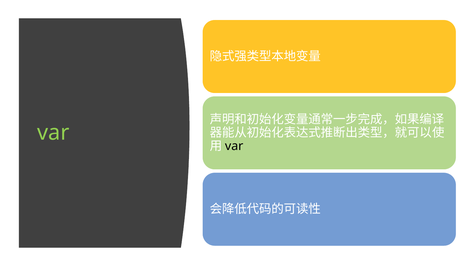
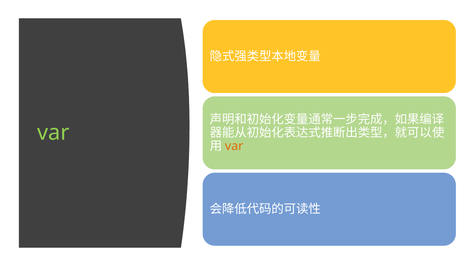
var colour: black -> orange (234, 146)
